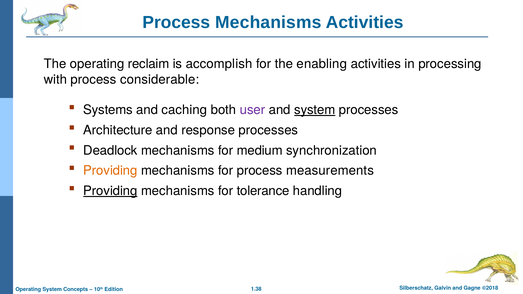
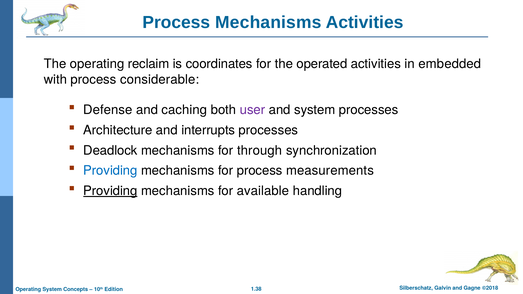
accomplish: accomplish -> coordinates (219, 64)
enabling: enabling -> operated (322, 64)
processing: processing -> embedded (450, 64)
Systems: Systems -> Defense (108, 110)
system underline: present -> none (315, 110)
response: response -> interrupts (208, 130)
medium: medium -> through (260, 151)
Providing colour: orange -> blue (110, 171)
tolerance: tolerance -> available (263, 191)
